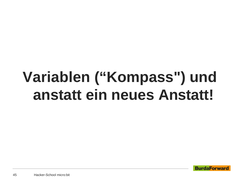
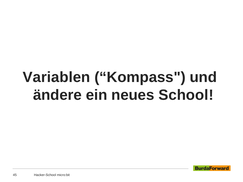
anstatt: anstatt -> ändere (57, 95)
neues Anstatt: Anstatt -> School (186, 95)
